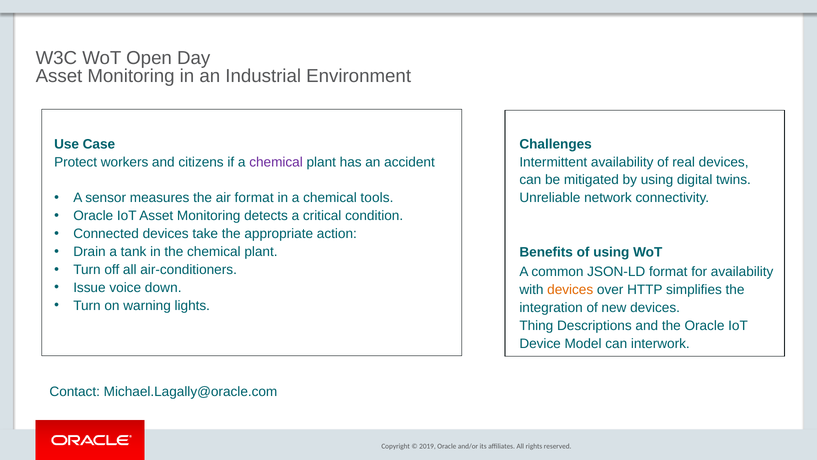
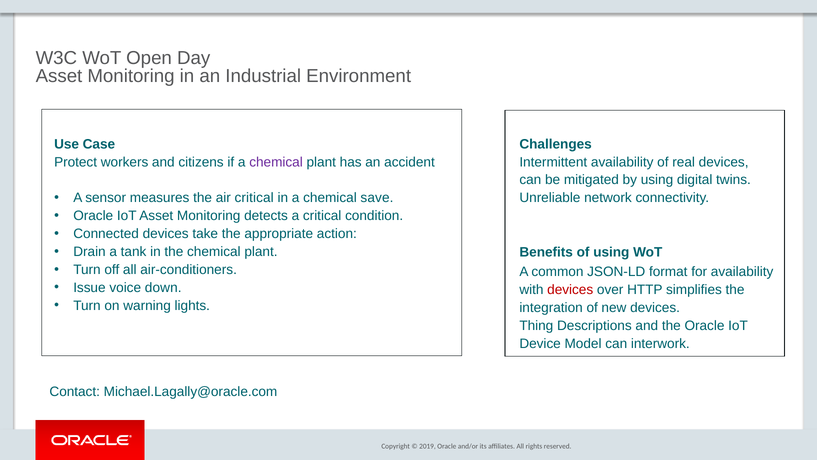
air format: format -> critical (254, 198)
tools: tools -> save (377, 198)
devices colour: orange -> red (570, 290)
